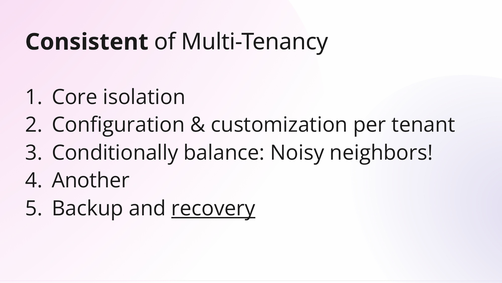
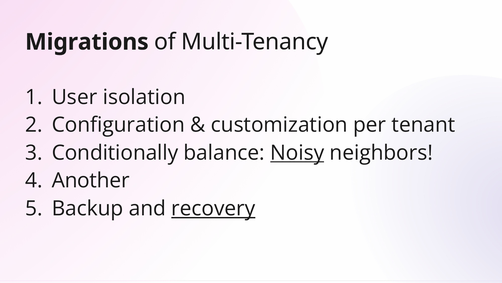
Consistent: Consistent -> Migrations (87, 42)
Core: Core -> User (75, 97)
Noisy underline: none -> present (297, 153)
